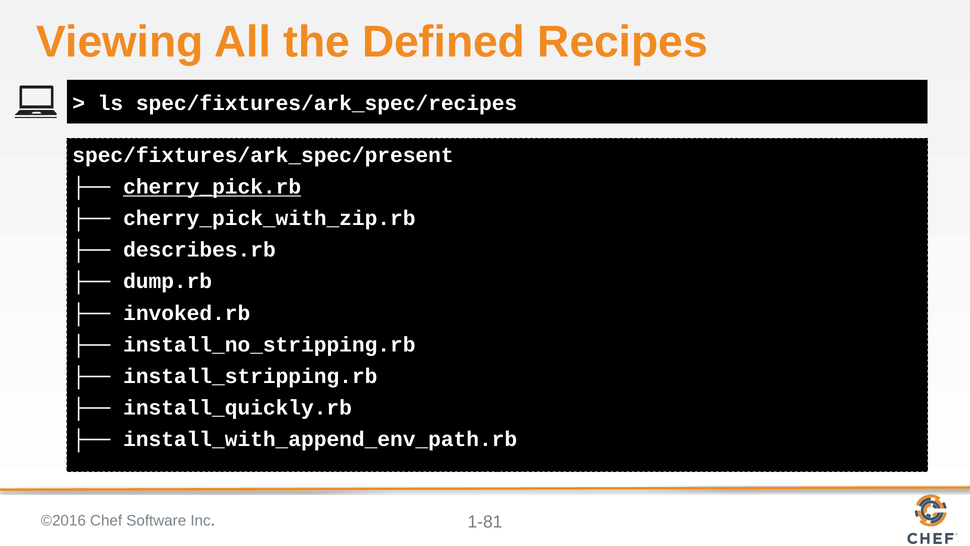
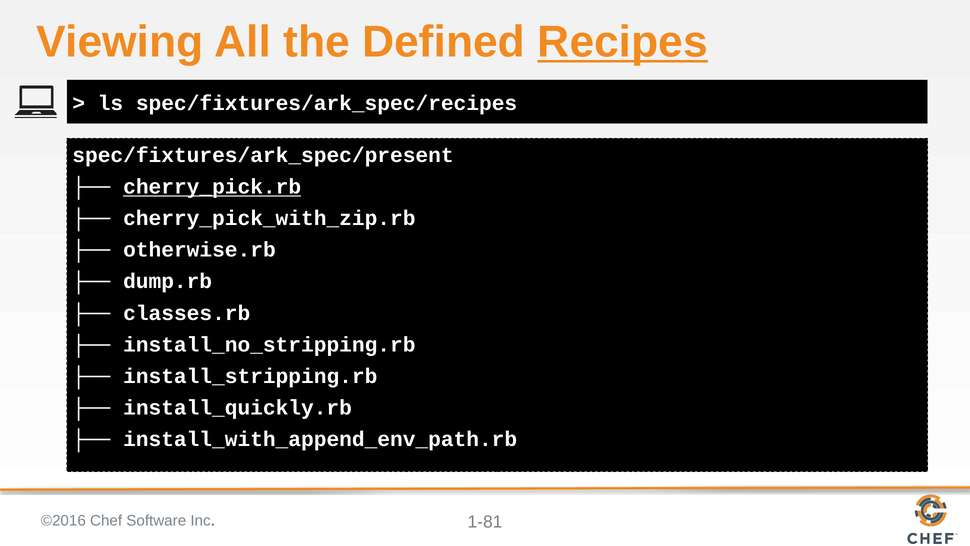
Recipes underline: none -> present (623, 42)
describes.rb: describes.rb -> otherwise.rb (199, 250)
invoked.rb: invoked.rb -> classes.rb (187, 313)
